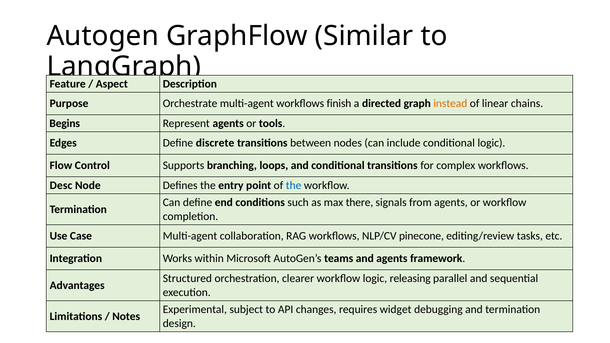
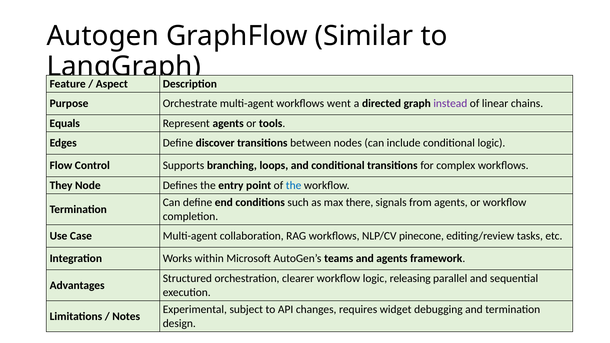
finish: finish -> went (339, 104)
instead colour: orange -> purple (450, 104)
Begins: Begins -> Equals (65, 123)
discrete: discrete -> discover (215, 143)
Desc: Desc -> They (61, 185)
